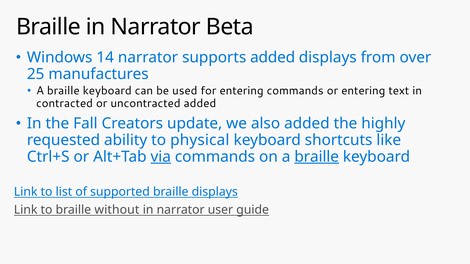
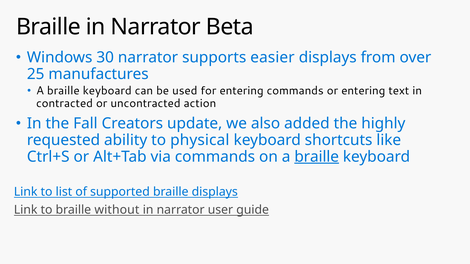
14: 14 -> 30 (105, 58)
supports added: added -> easier (272, 58)
uncontracted added: added -> action (200, 103)
via underline: present -> none (161, 157)
